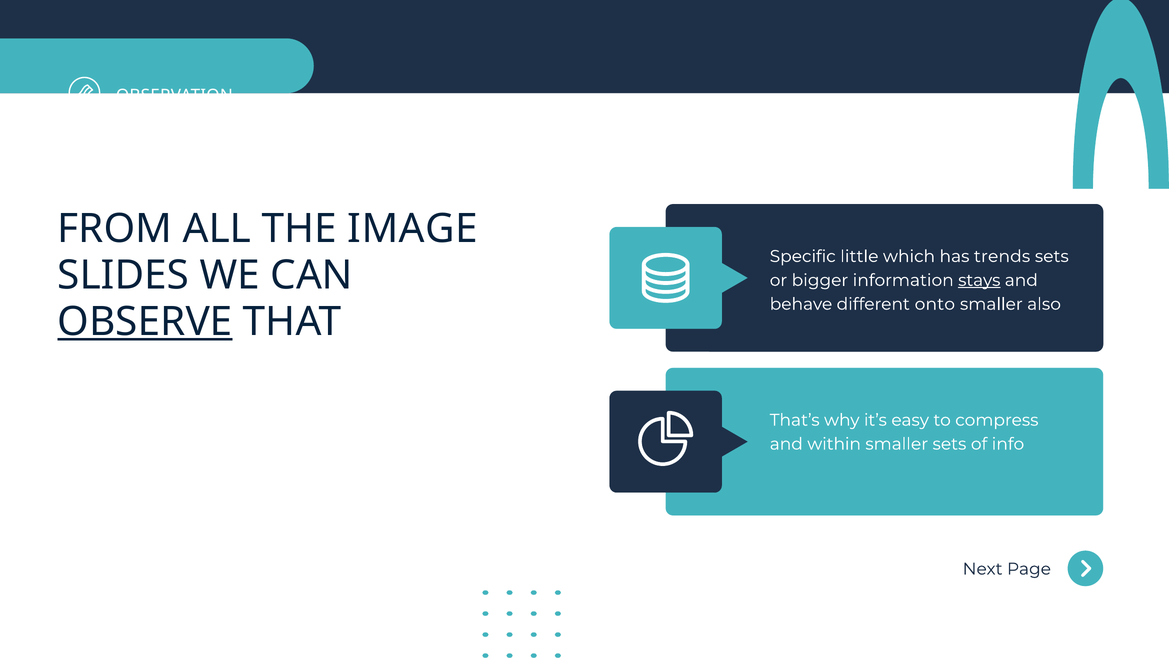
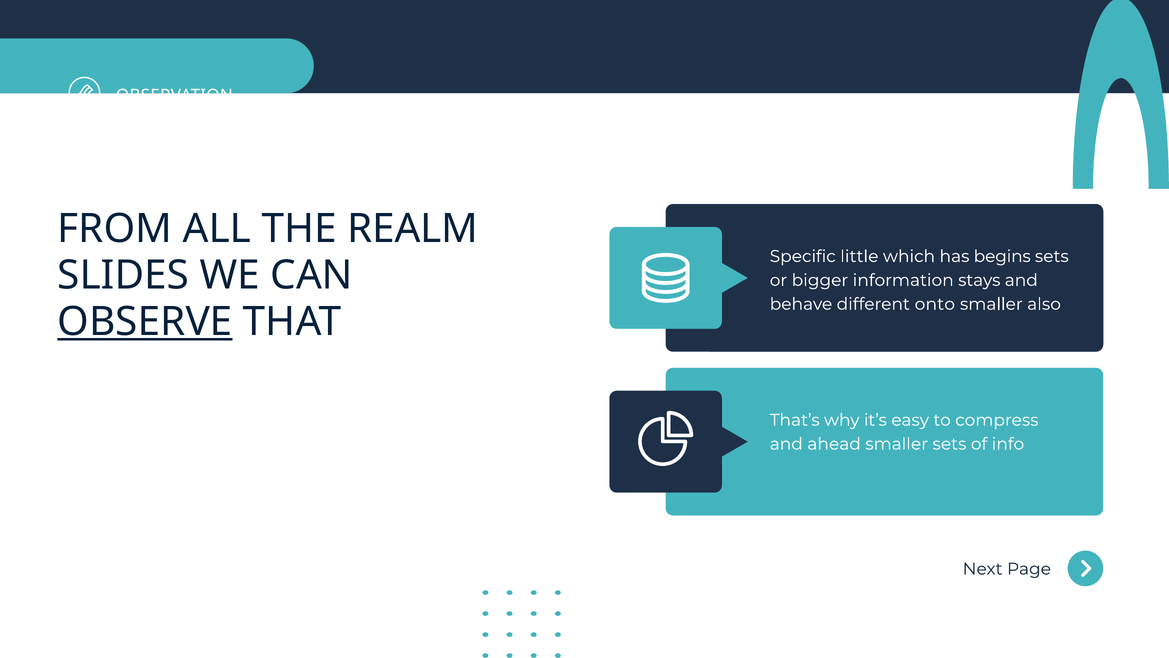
IMAGE: IMAGE -> REALM (413, 229)
trends: trends -> begins (1002, 256)
stays underline: present -> none (979, 280)
within: within -> ahead (834, 444)
